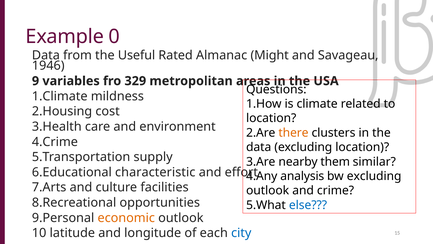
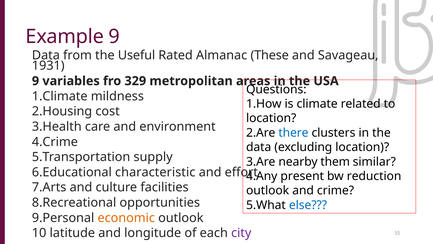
Example 0: 0 -> 9 (114, 37)
Might: Might -> These (270, 55)
1946: 1946 -> 1931 (48, 66)
there colour: orange -> blue (293, 133)
analysis: analysis -> present (302, 176)
bw excluding: excluding -> reduction (374, 176)
city colour: blue -> purple (241, 233)
